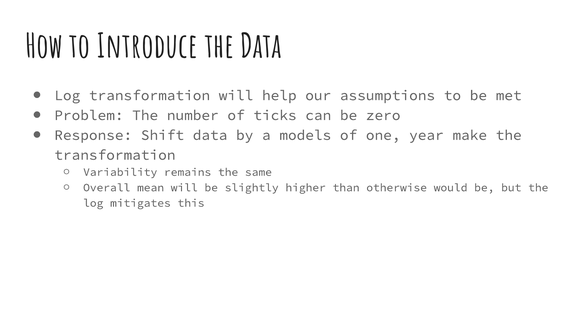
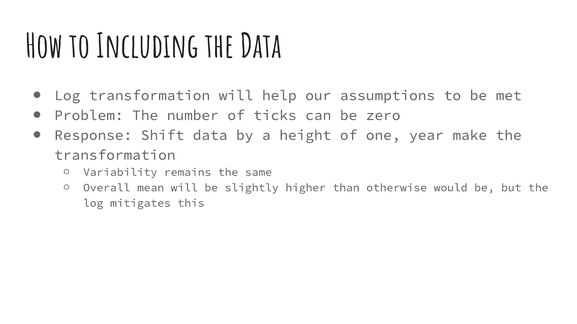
Introduce: Introduce -> Including (147, 47)
models: models -> height (305, 135)
